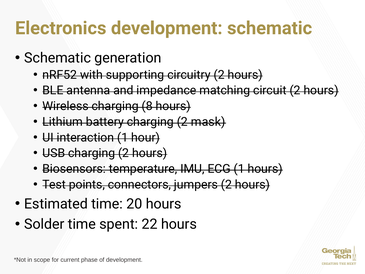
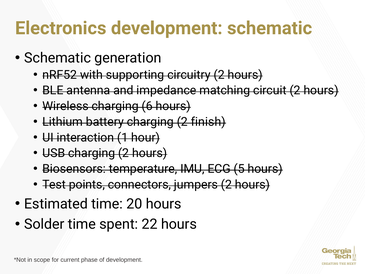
8: 8 -> 6 (147, 106)
mask: mask -> finish (208, 122)
ECG 1: 1 -> 5 (239, 169)
